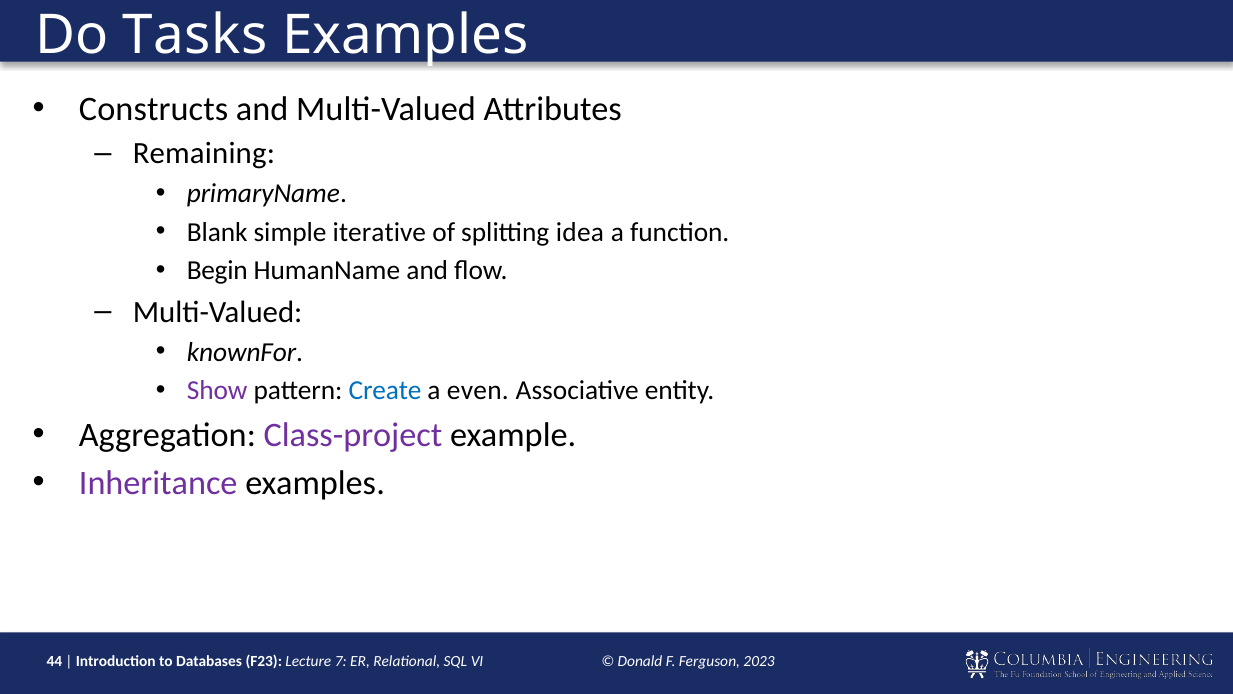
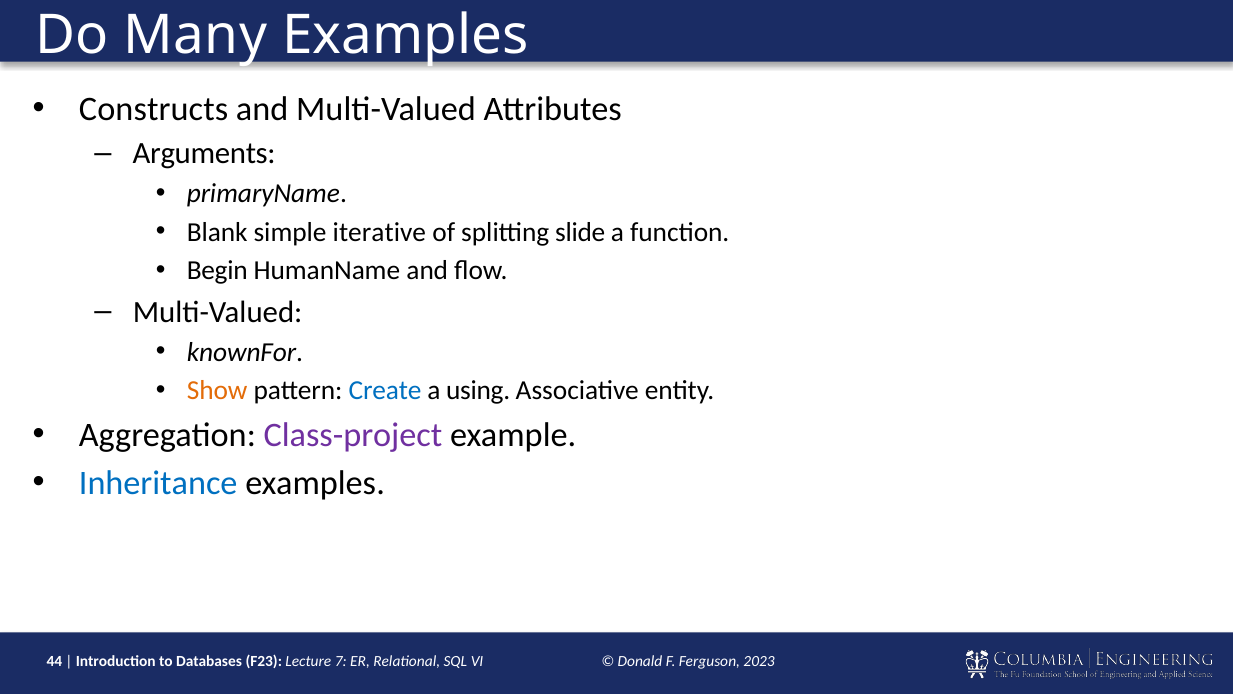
Tasks: Tasks -> Many (195, 36)
Remaining: Remaining -> Arguments (204, 154)
idea: idea -> slide (580, 232)
Show colour: purple -> orange (217, 390)
even: even -> using (478, 390)
Inheritance colour: purple -> blue (158, 483)
